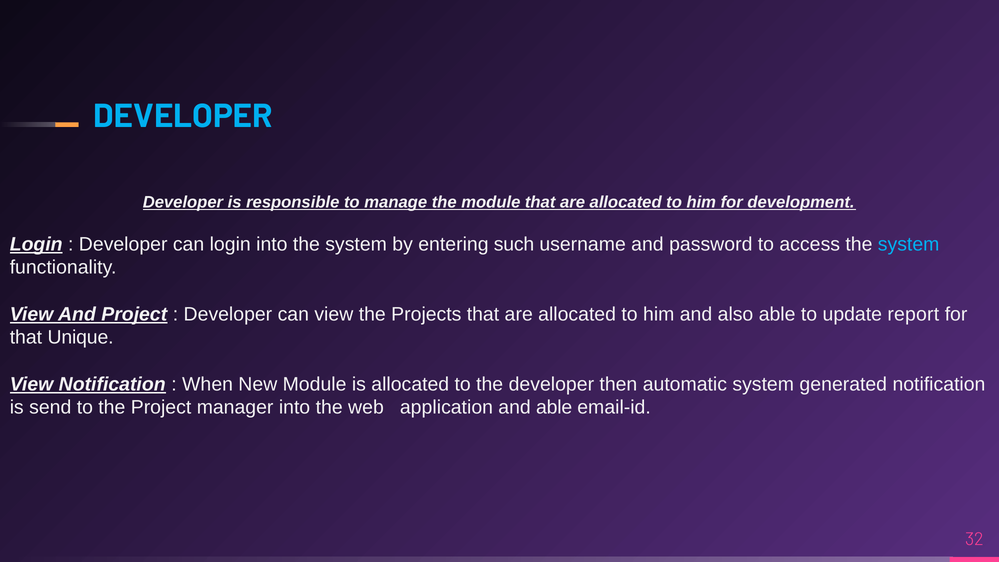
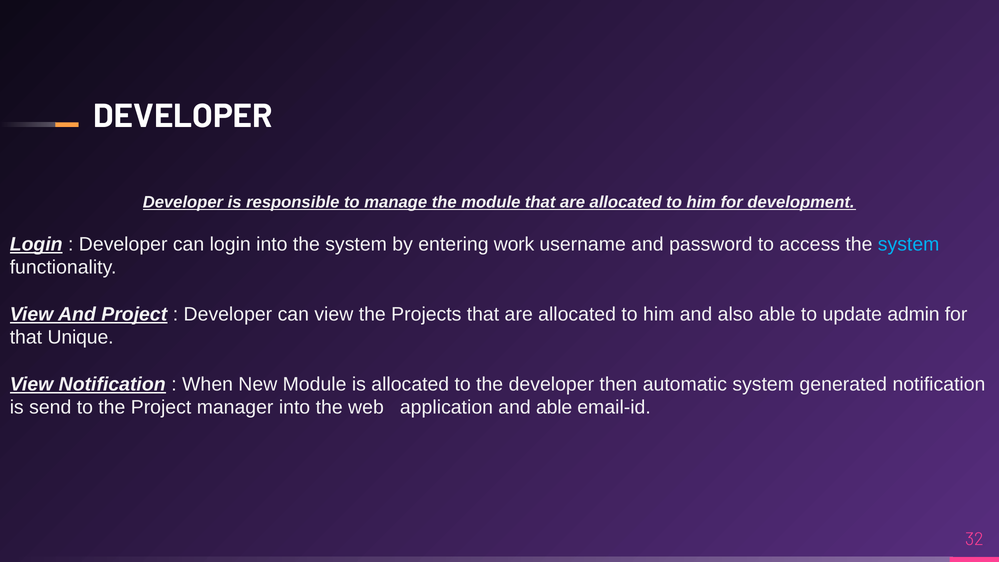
DEVELOPER colour: light blue -> white (183, 116)
such: such -> work (514, 244)
report: report -> admin (913, 314)
